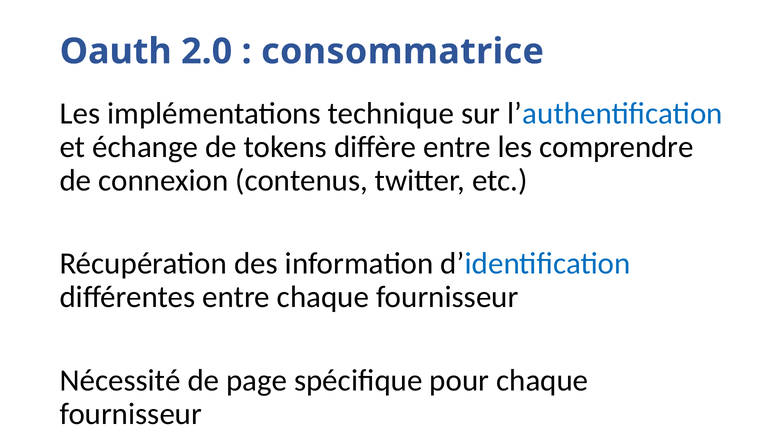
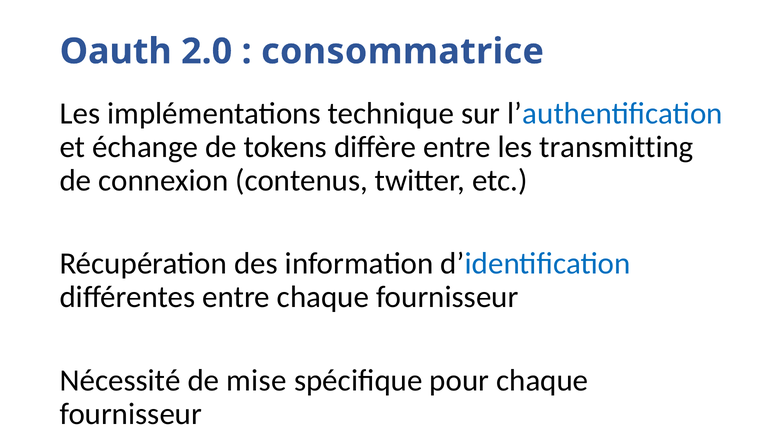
comprendre: comprendre -> transmitting (616, 147)
page: page -> mise (256, 381)
